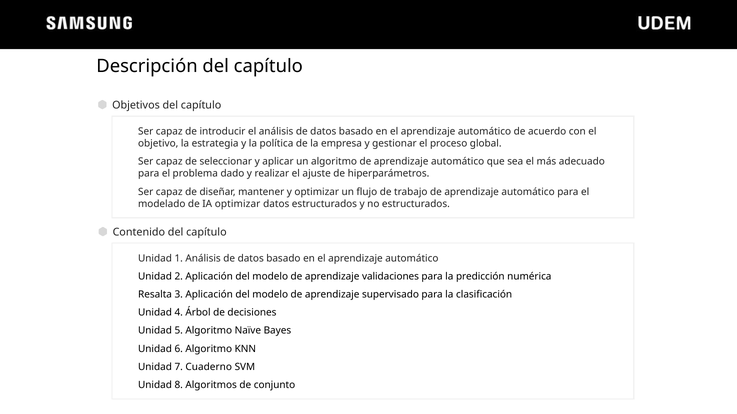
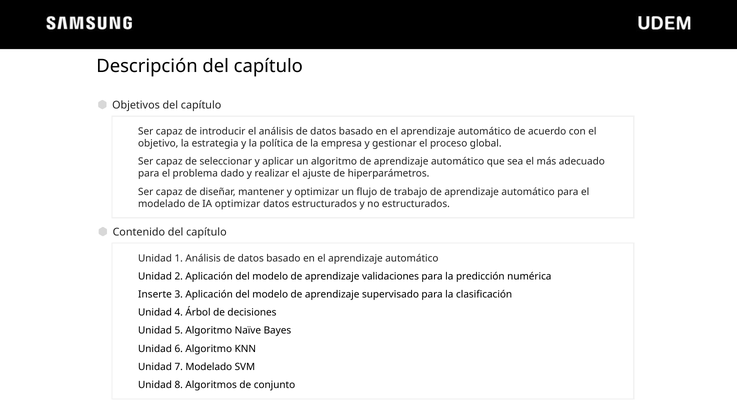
Resalta: Resalta -> Inserte (155, 295)
7 Cuaderno: Cuaderno -> Modelado (209, 367)
